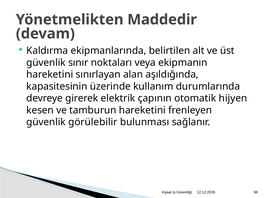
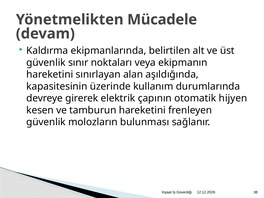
Maddedir: Maddedir -> Mücadele (162, 20)
görülebilir: görülebilir -> molozların (93, 122)
